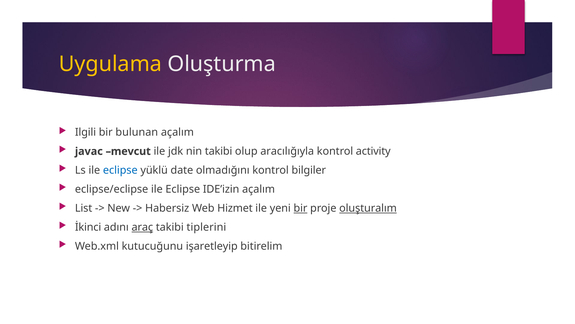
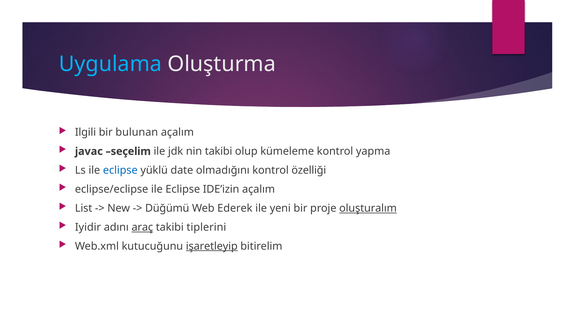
Uygulama colour: yellow -> light blue (110, 64)
mevcut: mevcut -> seçelim (128, 151)
aracılığıyla: aracılığıyla -> kümeleme (287, 151)
activity: activity -> yapma (373, 151)
bilgiler: bilgiler -> özelliği (309, 170)
Habersiz: Habersiz -> Düğümü (167, 208)
Hizmet: Hizmet -> Ederek (235, 208)
bir underline: present -> none (301, 208)
İkinci: İkinci -> Iyidir (88, 227)
işaretleyip underline: none -> present (212, 246)
